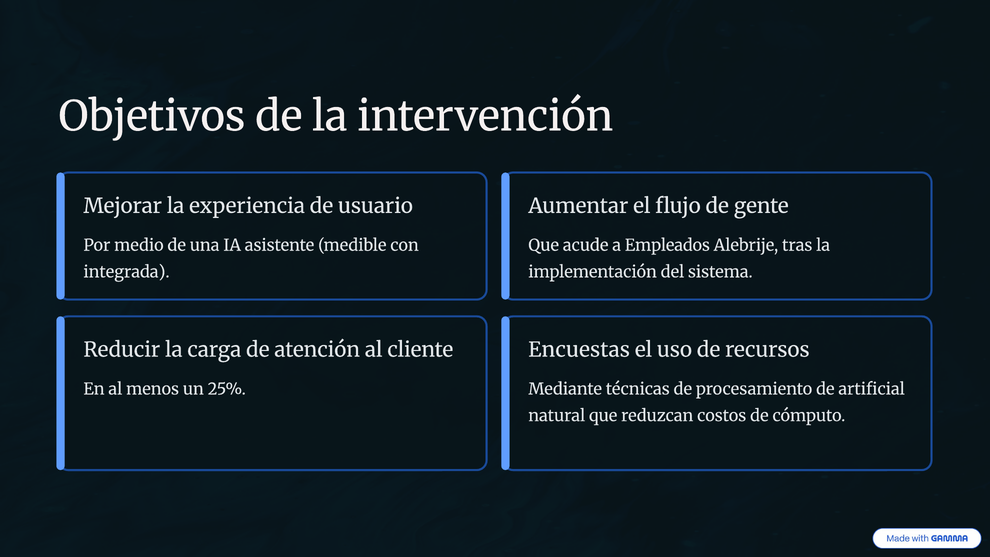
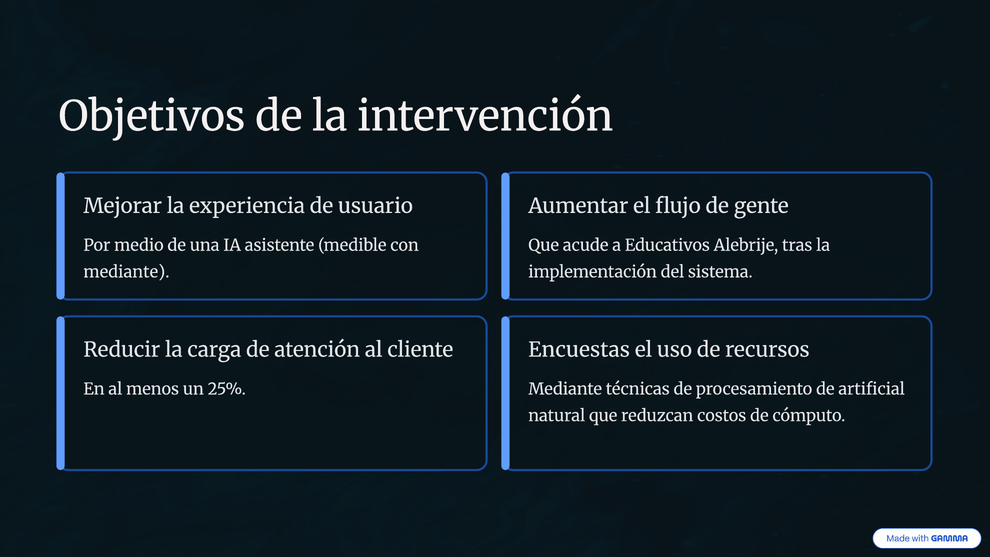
Empleados: Empleados -> Educativos (667, 245)
integrada: integrada -> mediante (126, 272)
